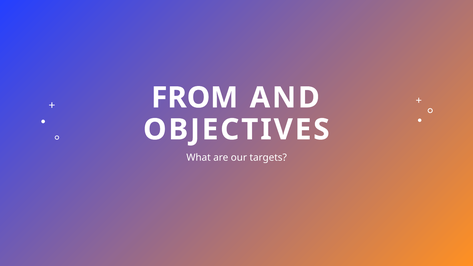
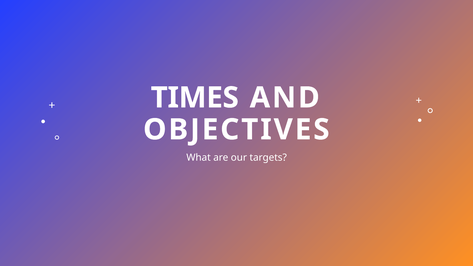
FROM: FROM -> TIMES (195, 98)
